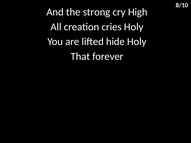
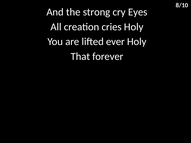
High: High -> Eyes (138, 12)
hide: hide -> ever (115, 42)
